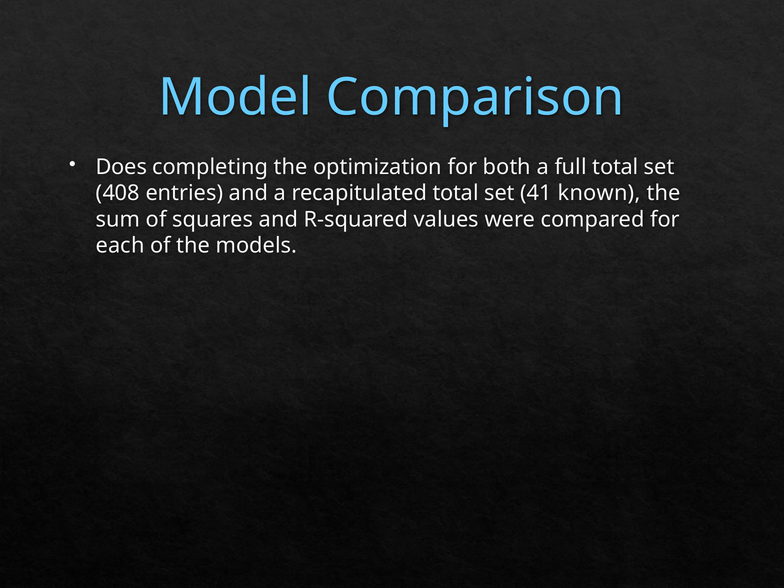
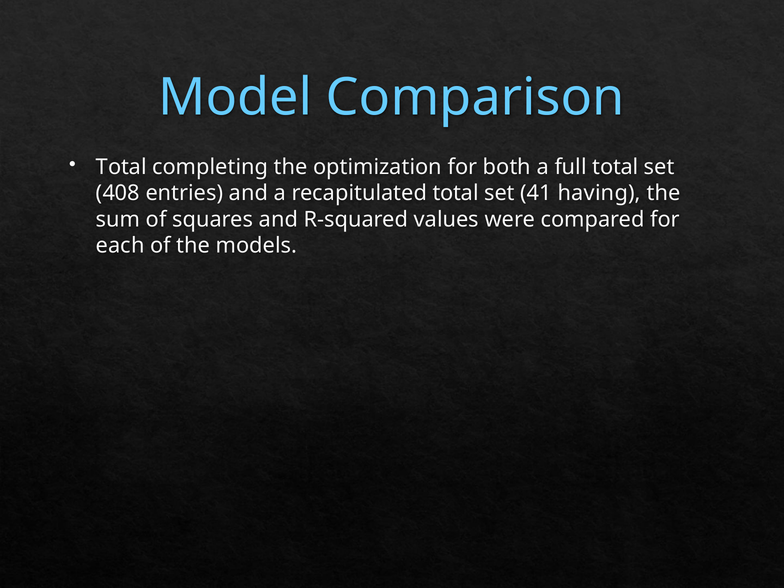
Does: Does -> Total (121, 167)
known: known -> having (599, 193)
